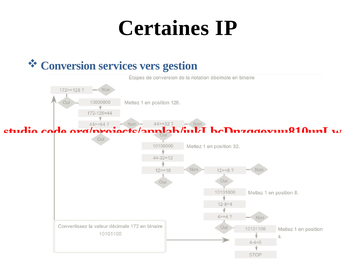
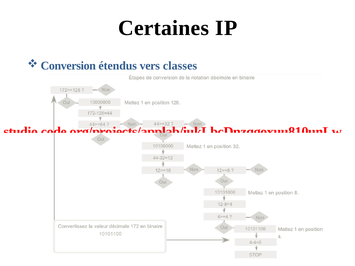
services: services -> étendus (118, 66)
gestion: gestion -> classes (180, 66)
